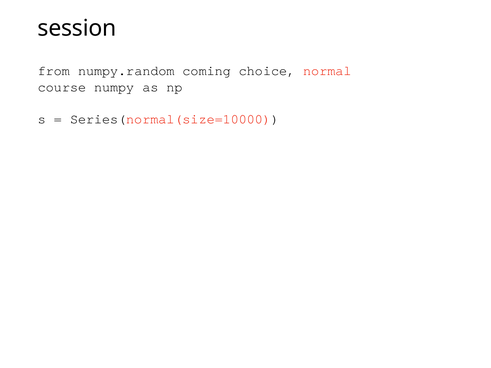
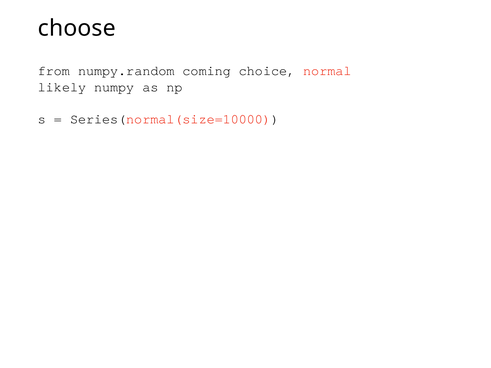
session: session -> choose (77, 28)
course: course -> likely (62, 87)
